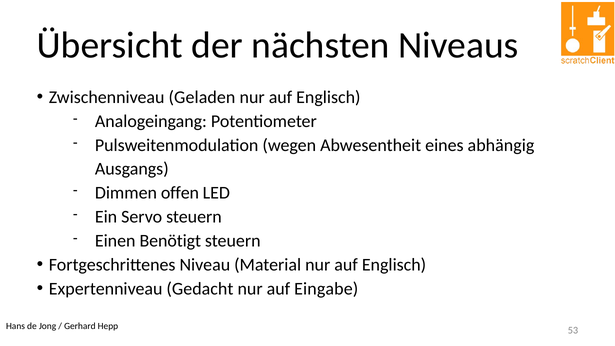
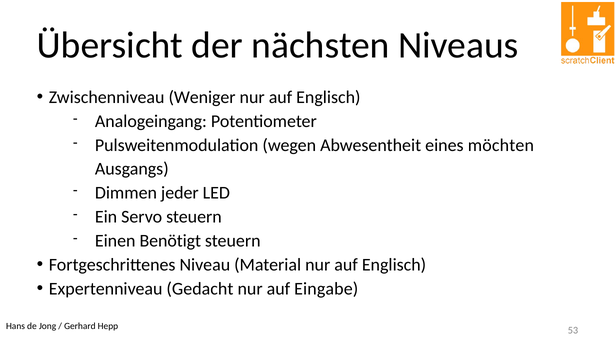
Geladen: Geladen -> Weniger (202, 97)
abhängig: abhängig -> möchten (501, 145)
offen: offen -> jeder (180, 193)
